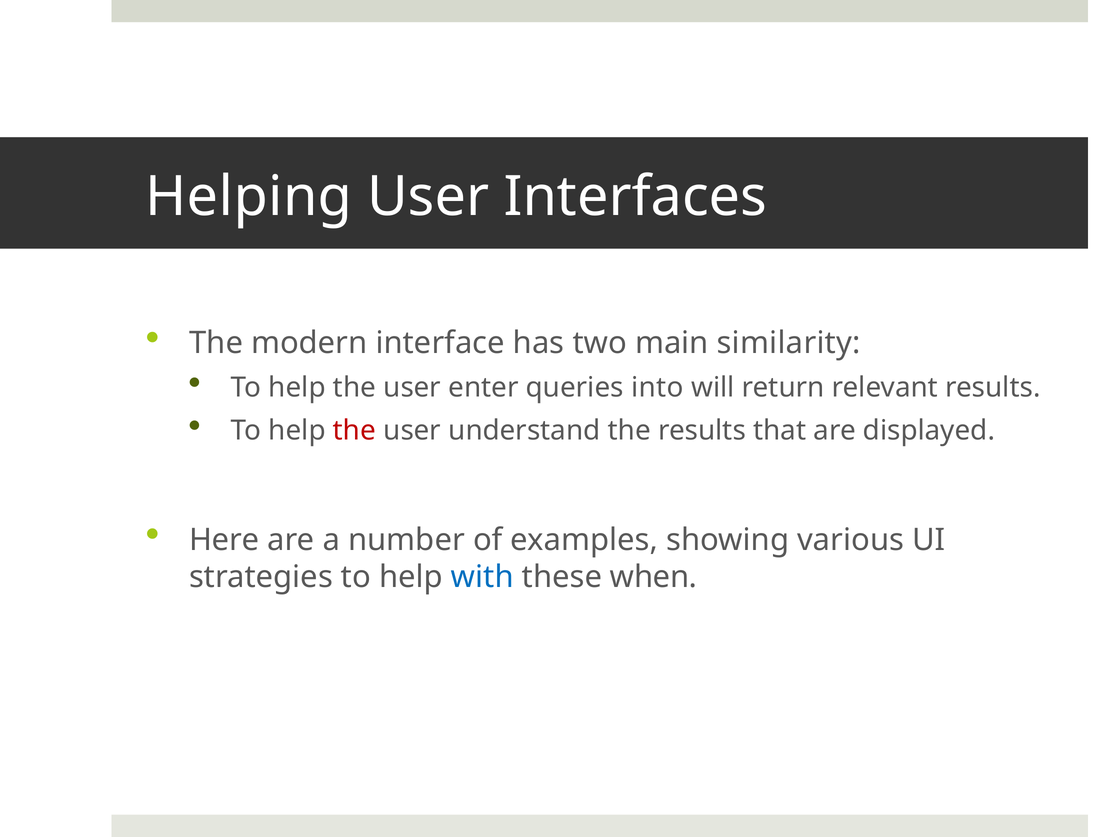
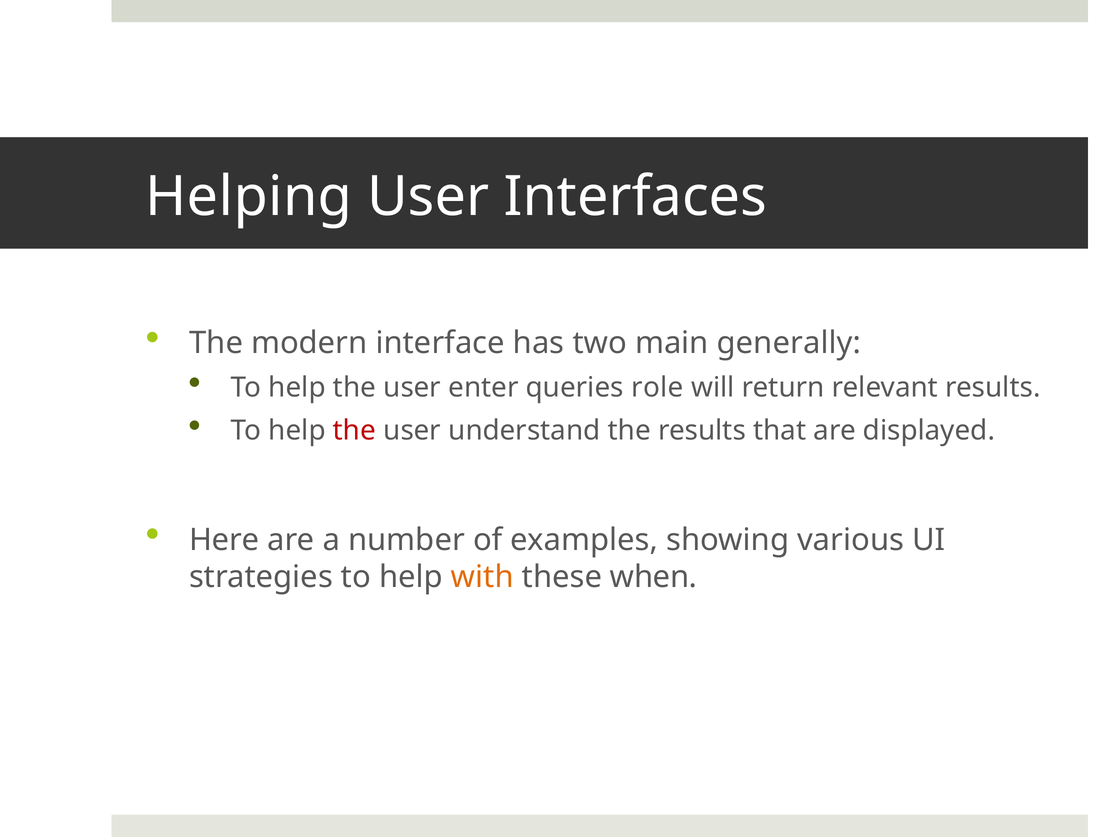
similarity: similarity -> generally (789, 343)
into: into -> role (657, 388)
with colour: blue -> orange (482, 577)
